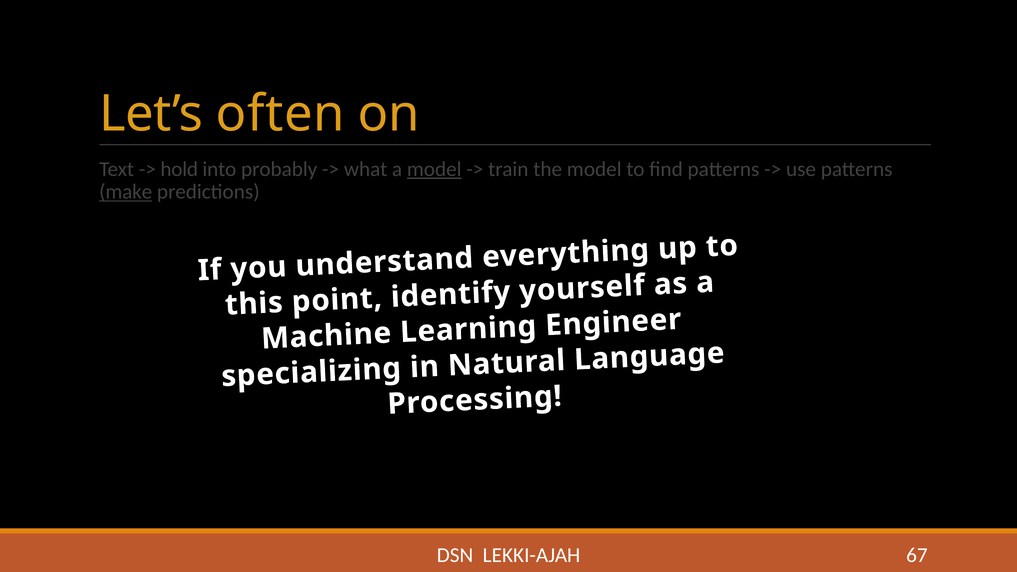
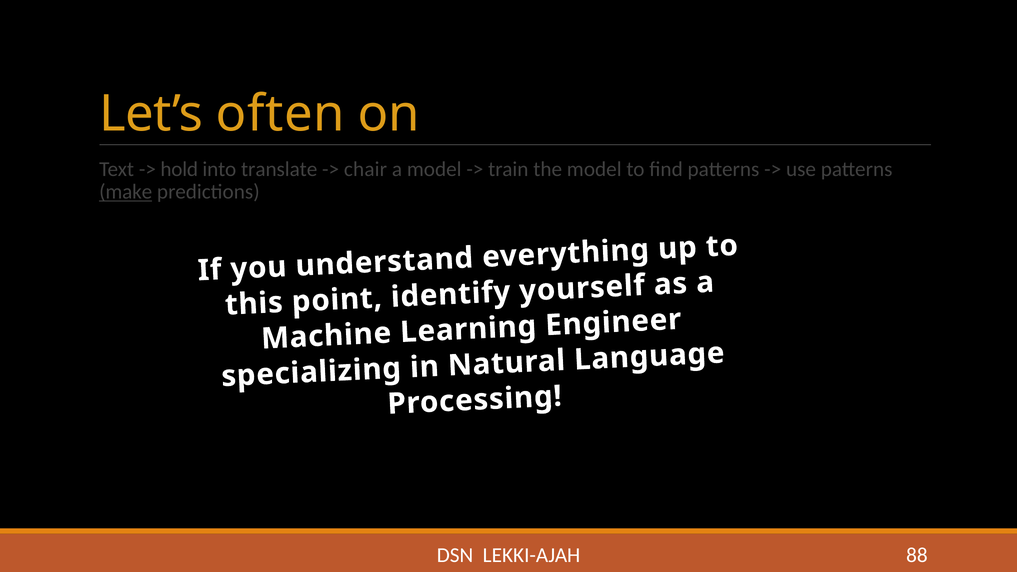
probably: probably -> translate (279, 169)
what: what -> chair (366, 169)
model underline: present -> none (434, 169)
67: 67 -> 88 (917, 555)
